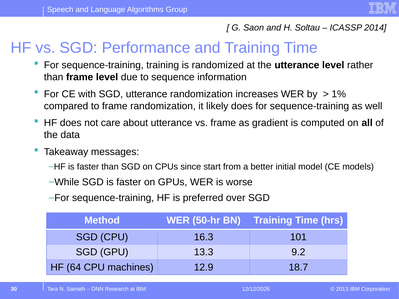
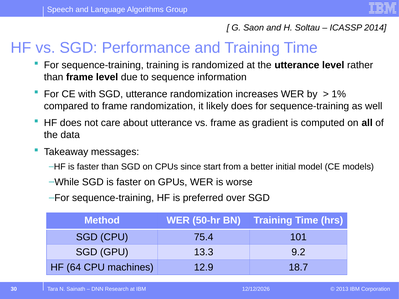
16.3: 16.3 -> 75.4 (204, 237)
